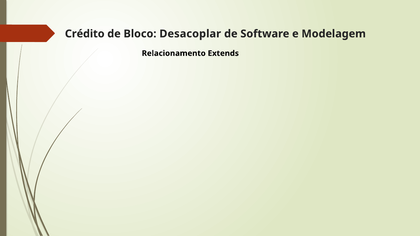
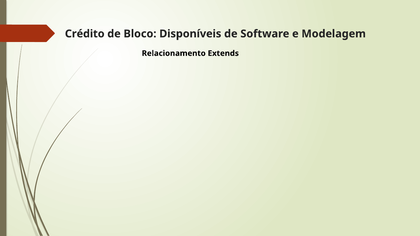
Desacoplar: Desacoplar -> Disponíveis (190, 34)
